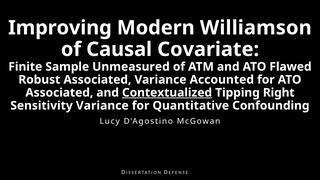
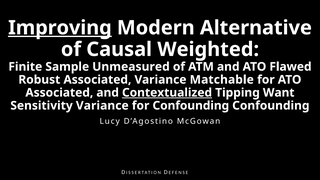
Improving underline: none -> present (60, 28)
Williamson: Williamson -> Alternative (256, 28)
Covariate: Covariate -> Weighted (208, 49)
Accounted: Accounted -> Matchable (222, 80)
Right: Right -> Want (279, 93)
for Quantitative: Quantitative -> Confounding (191, 106)
